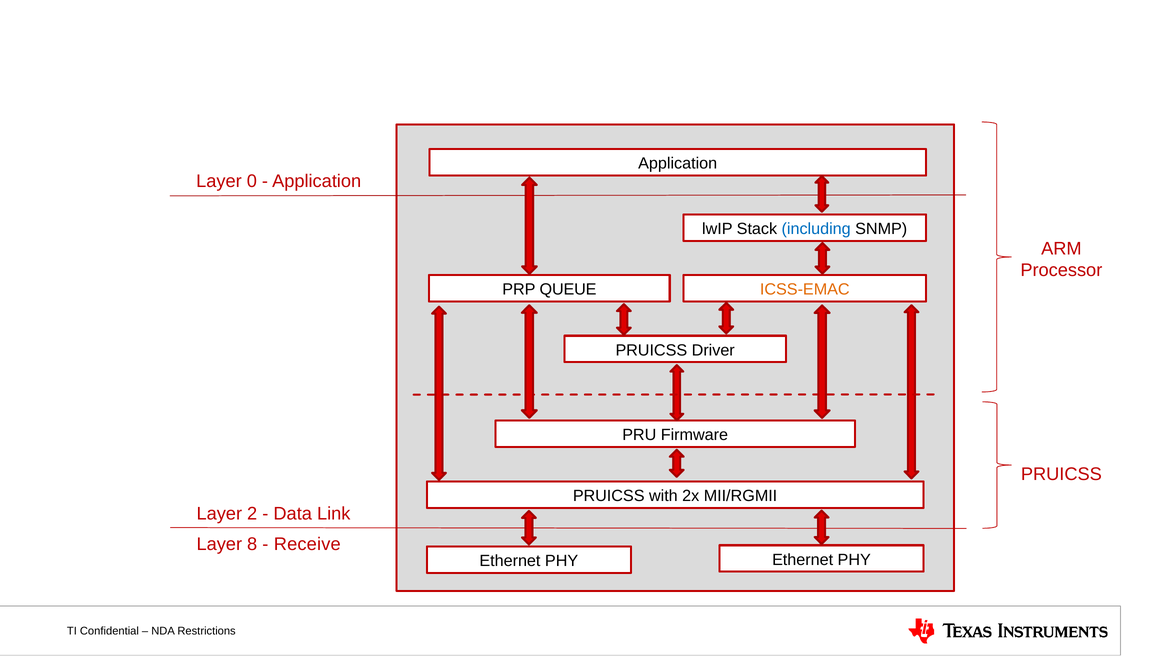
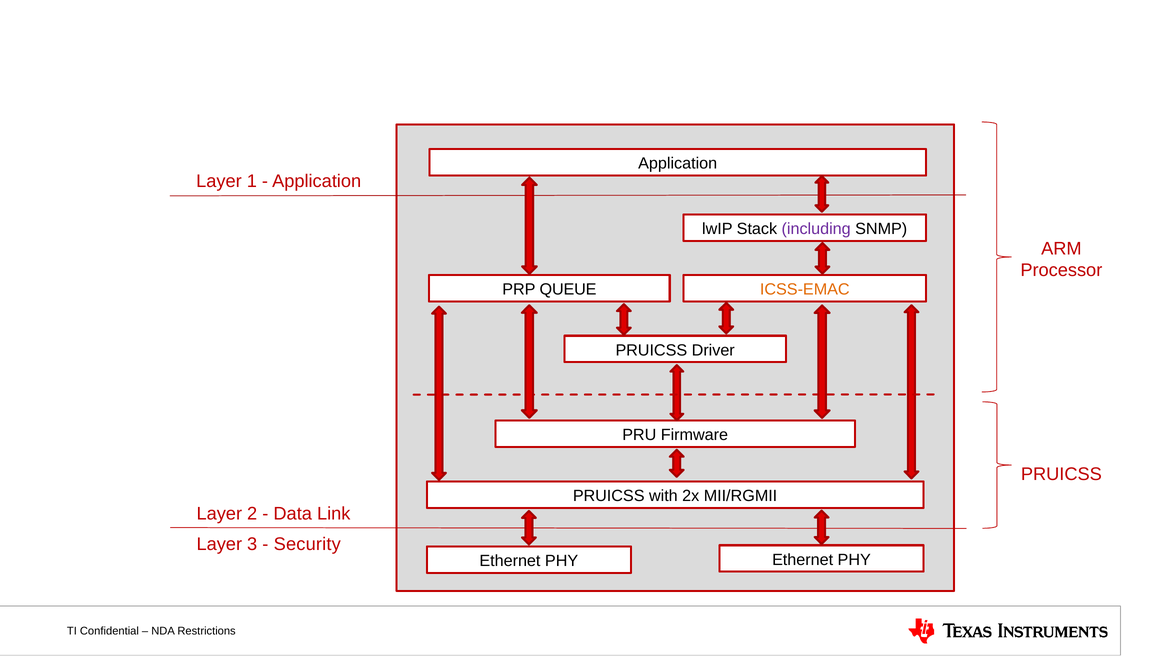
0: 0 -> 1 (252, 181)
including colour: blue -> purple (816, 229)
8: 8 -> 3 (252, 544)
Receive: Receive -> Security (307, 544)
